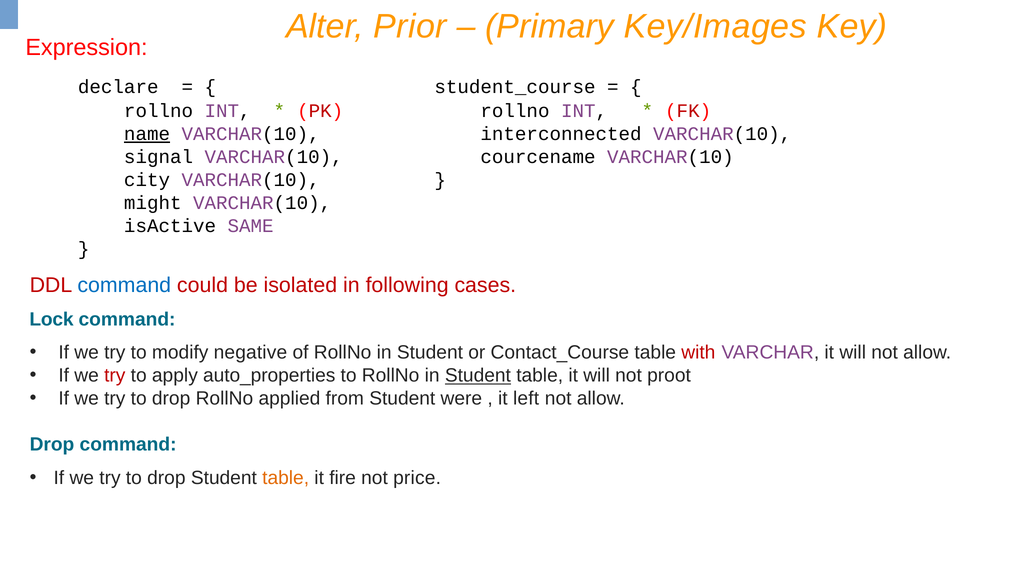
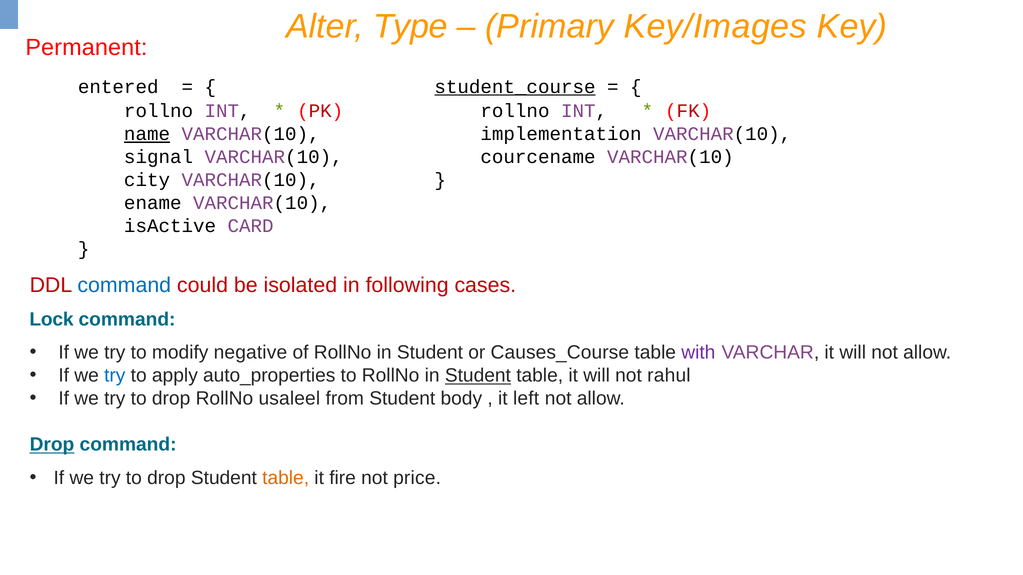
Prior: Prior -> Type (410, 27)
Expression: Expression -> Permanent (86, 47)
declare: declare -> entered (118, 87)
student_course underline: none -> present (515, 87)
interconnected: interconnected -> implementation (561, 134)
might: might -> ename (153, 203)
SAME: SAME -> CARD (251, 226)
Contact_Course: Contact_Course -> Causes_Course (560, 353)
with colour: red -> purple (698, 353)
try colour: red -> blue (115, 376)
proot: proot -> rahul (669, 376)
applied: applied -> usaleel (289, 399)
were: were -> body (461, 399)
Drop underline: none -> present (52, 445)
